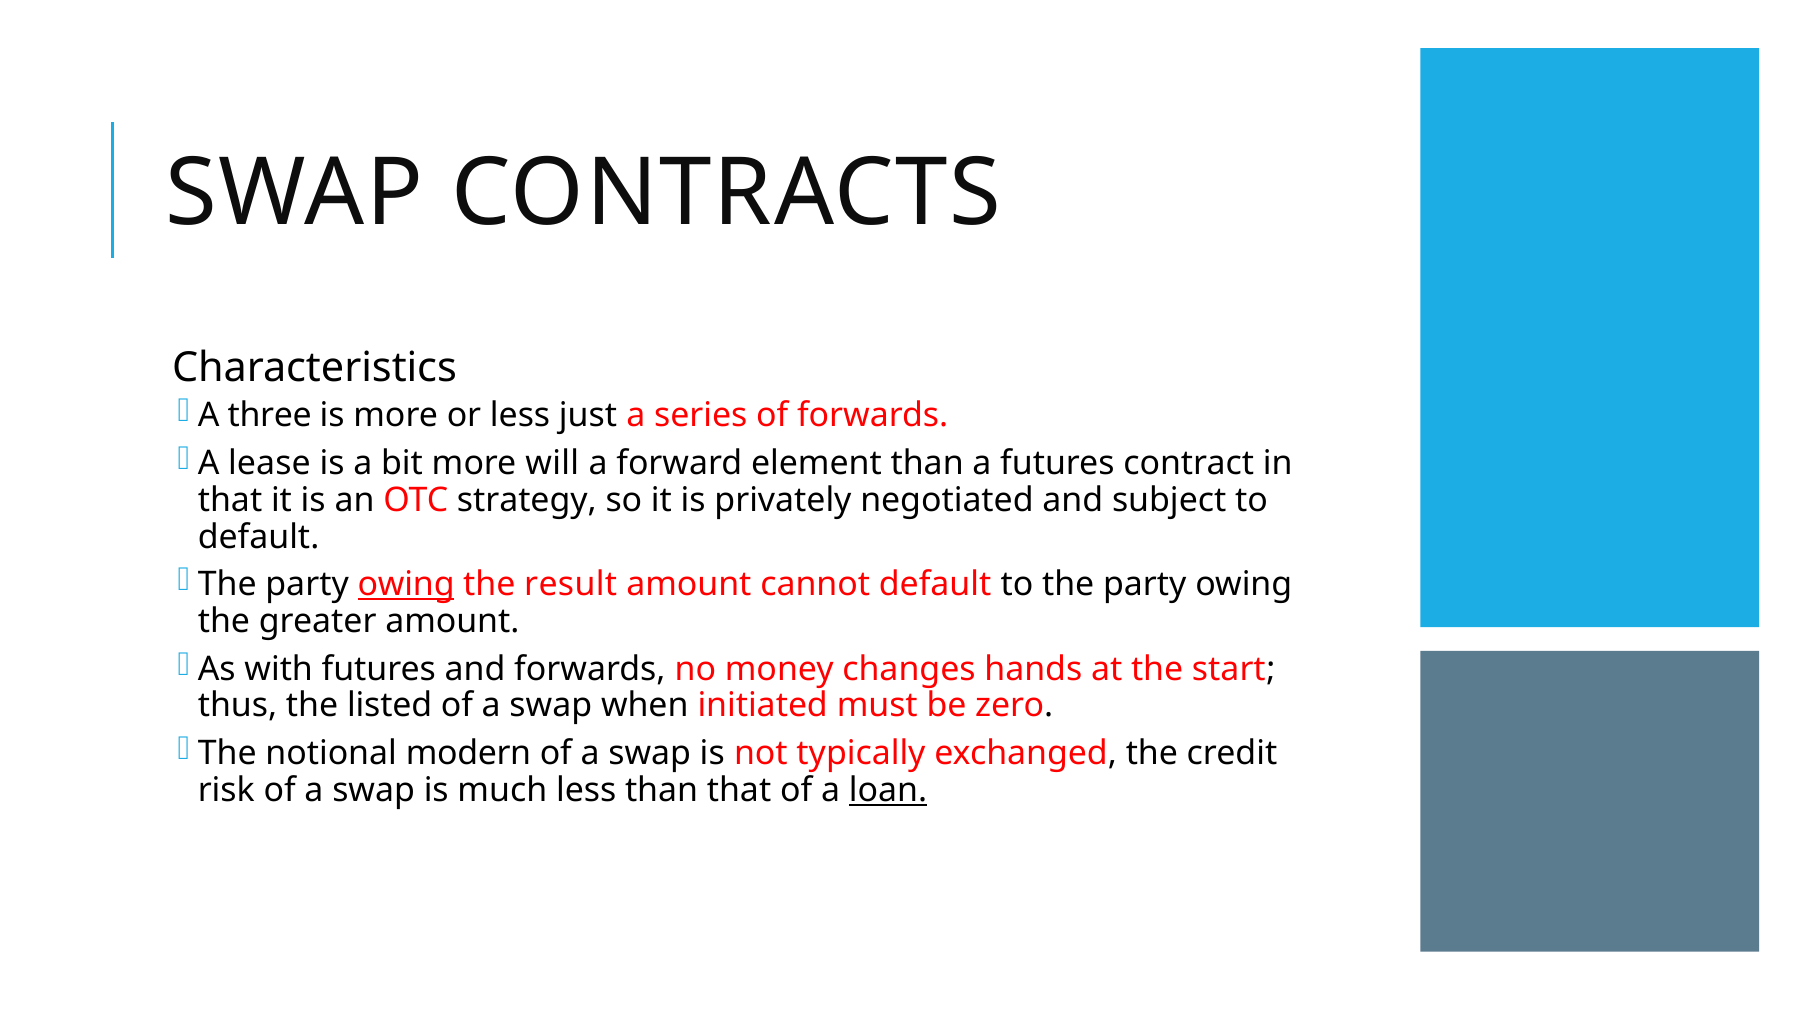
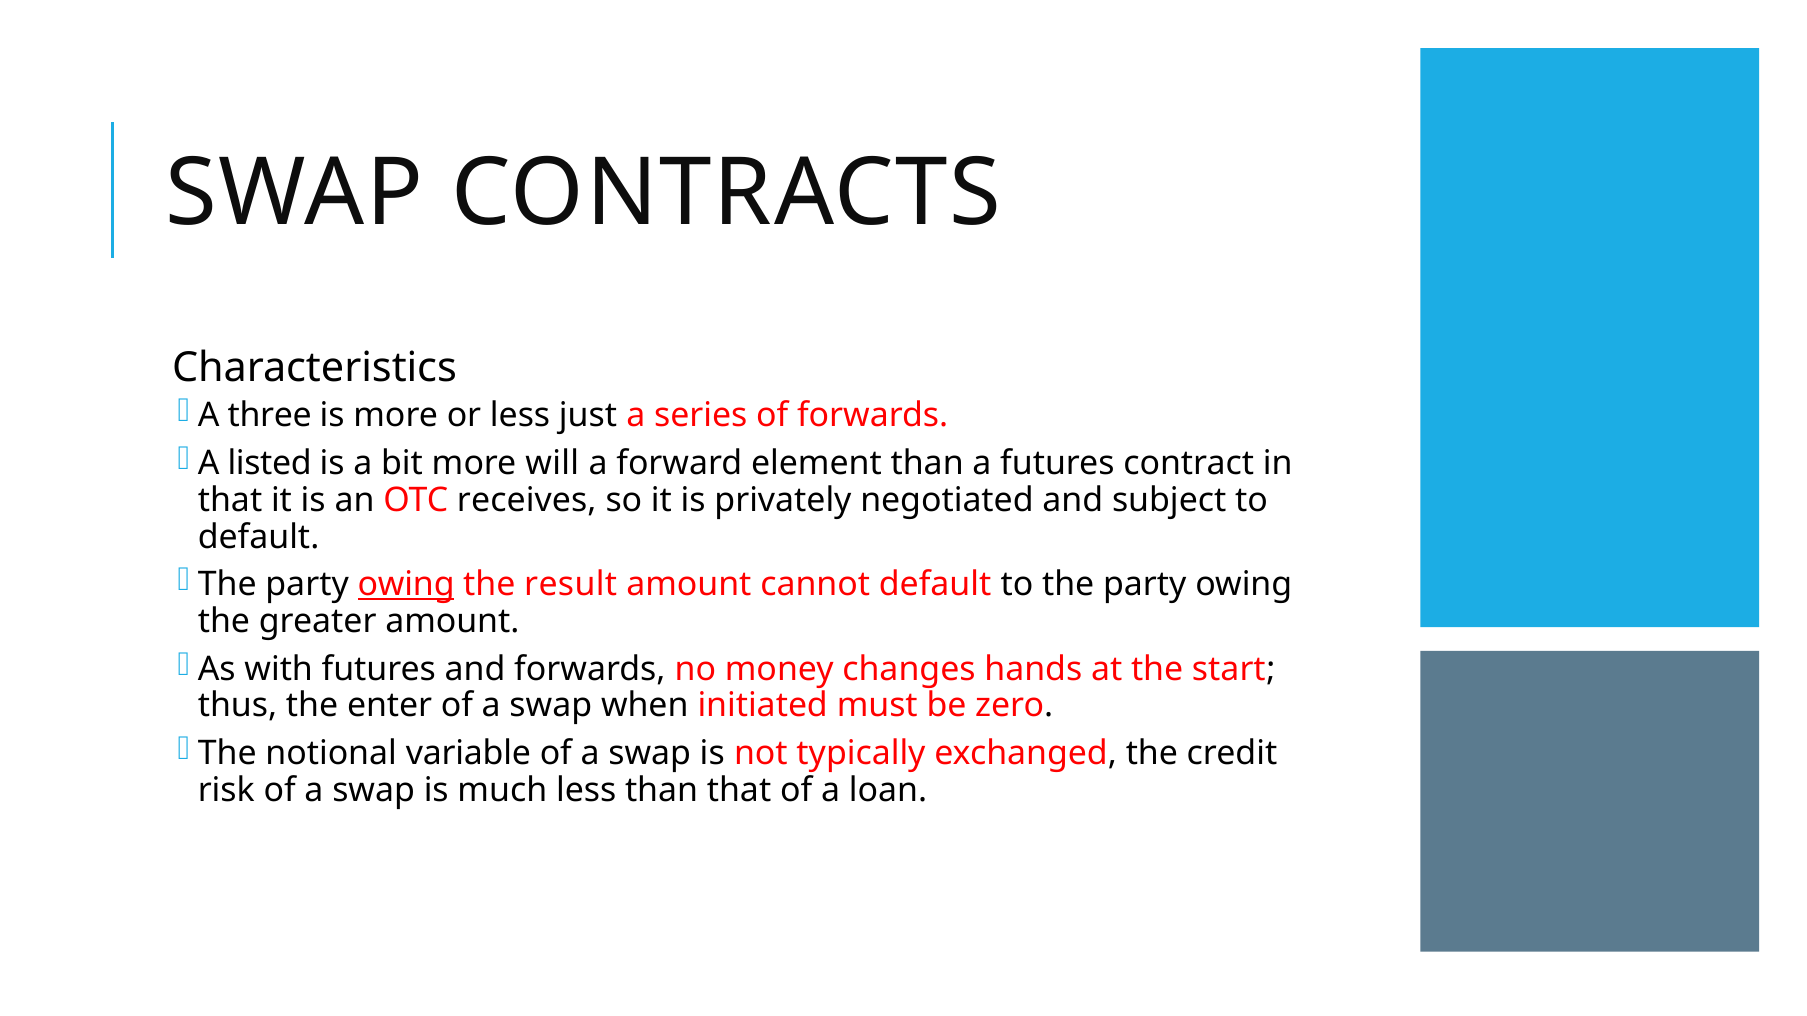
lease: lease -> listed (270, 464)
strategy: strategy -> receives (527, 500)
listed: listed -> enter (390, 706)
modern: modern -> variable (468, 754)
loan underline: present -> none (888, 791)
